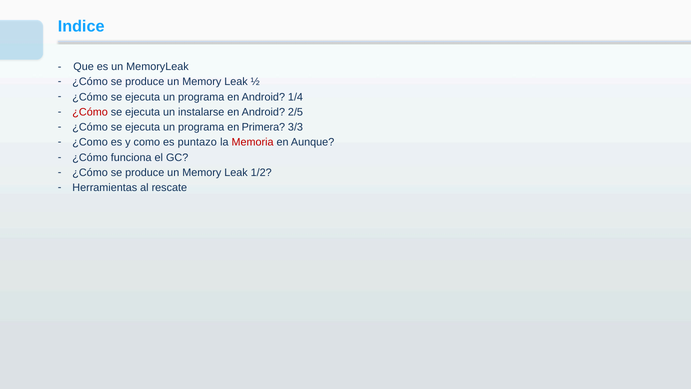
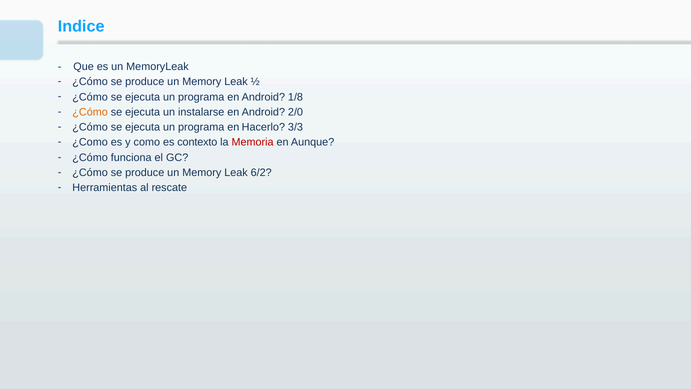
1/4: 1/4 -> 1/8 (296, 97)
¿Cómo colour: red -> orange (90, 112)
2/5: 2/5 -> 2/0 (296, 112)
Primera: Primera -> Hacerlo (263, 127)
puntazo: puntazo -> contexto (197, 142)
1/2: 1/2 -> 6/2 (261, 173)
